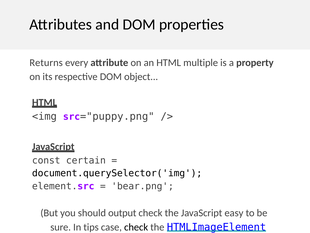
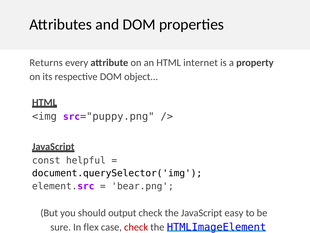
multiple: multiple -> internet (201, 62)
certain: certain -> helpful (86, 160)
tips: tips -> flex (91, 227)
check colour: black -> red (136, 227)
